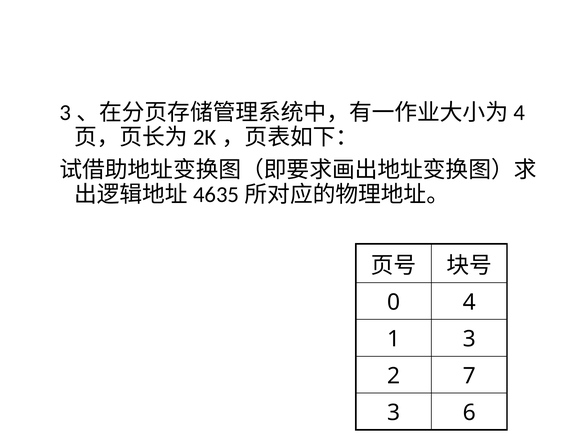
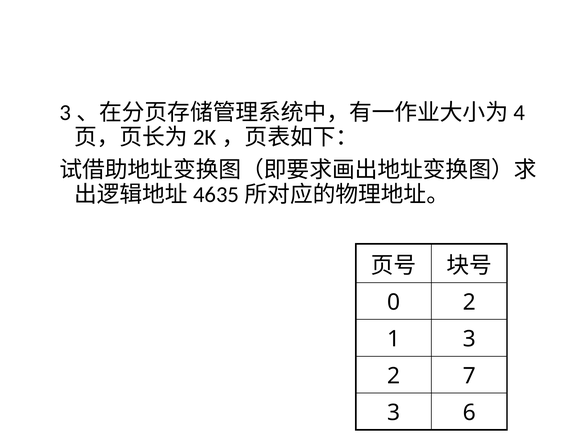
0 4: 4 -> 2 (469, 302)
